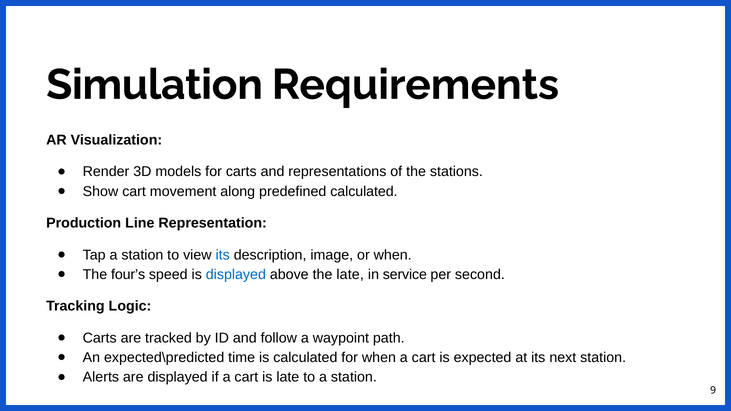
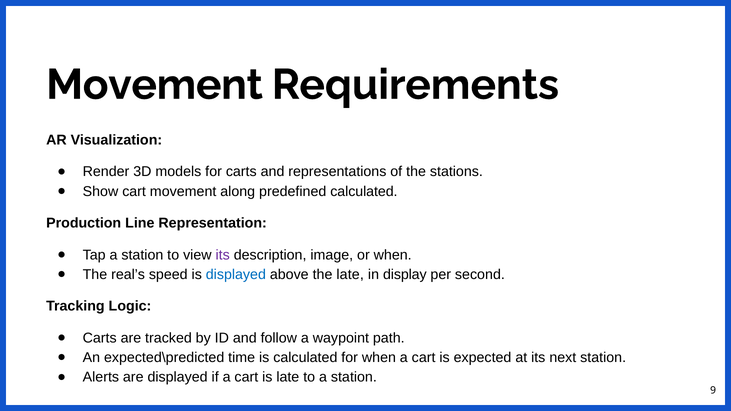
Simulation: Simulation -> Movement (155, 85)
its colour: blue -> purple (223, 255)
four’s: four’s -> real’s (128, 275)
service: service -> display (405, 275)
